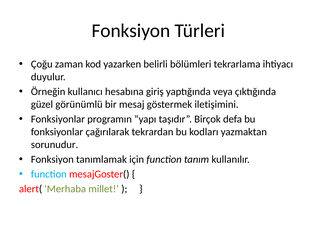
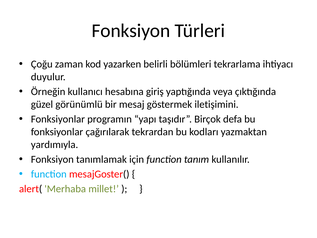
sorunudur: sorunudur -> yardımıyla (55, 144)
